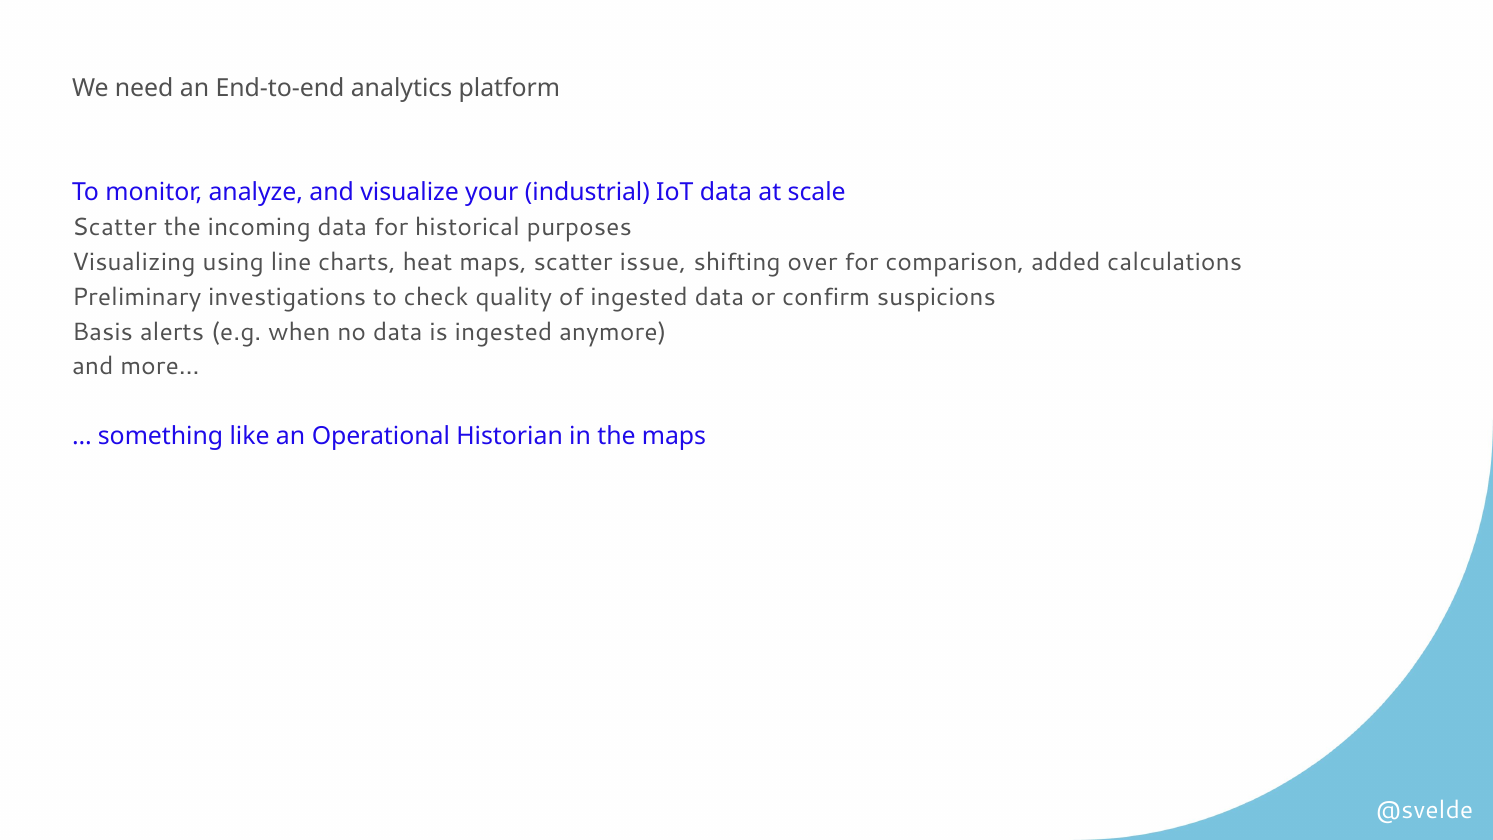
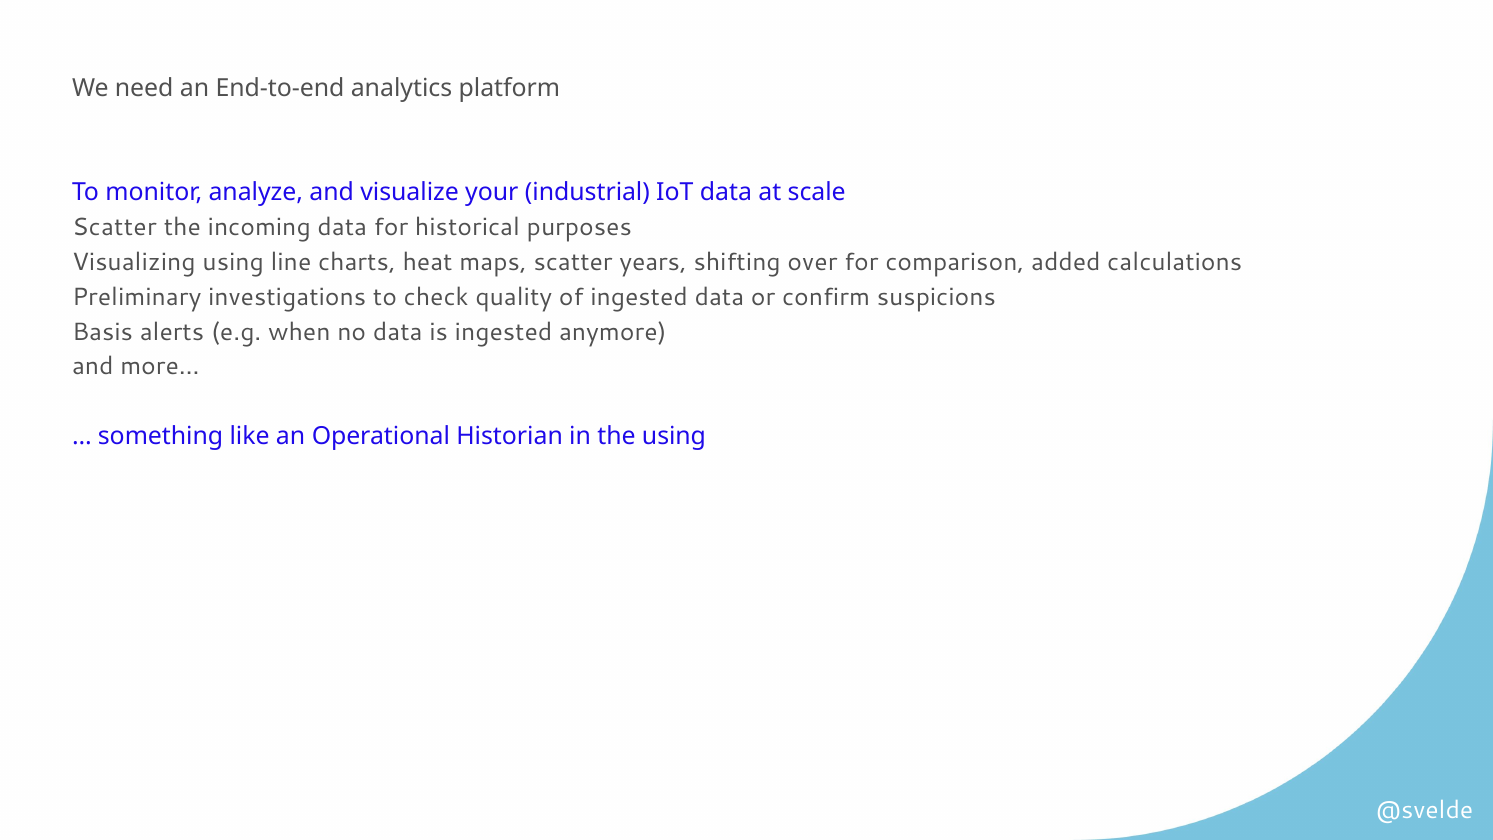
issue: issue -> years (653, 262)
the maps: maps -> using (674, 436)
